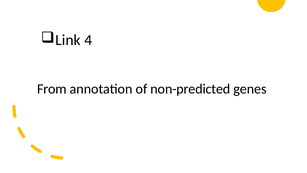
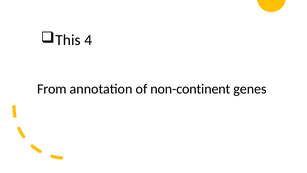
Link: Link -> This (68, 40)
non-predicted: non-predicted -> non-continent (190, 89)
